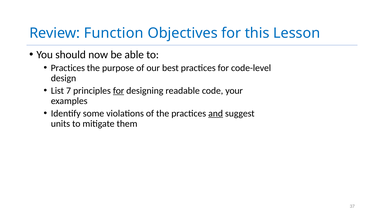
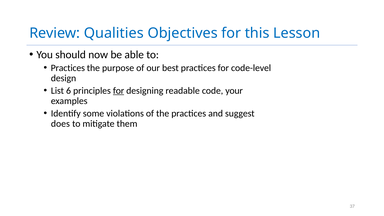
Function: Function -> Qualities (114, 33)
7: 7 -> 6 (69, 91)
and underline: present -> none (216, 113)
units: units -> does (60, 124)
